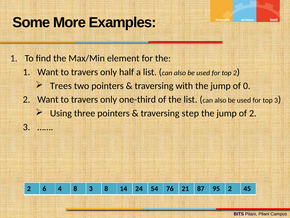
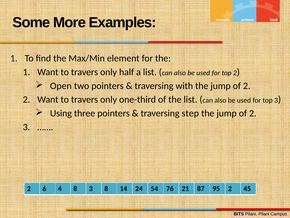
Trees: Trees -> Open (61, 86)
0: 0 -> 2 (247, 86)
